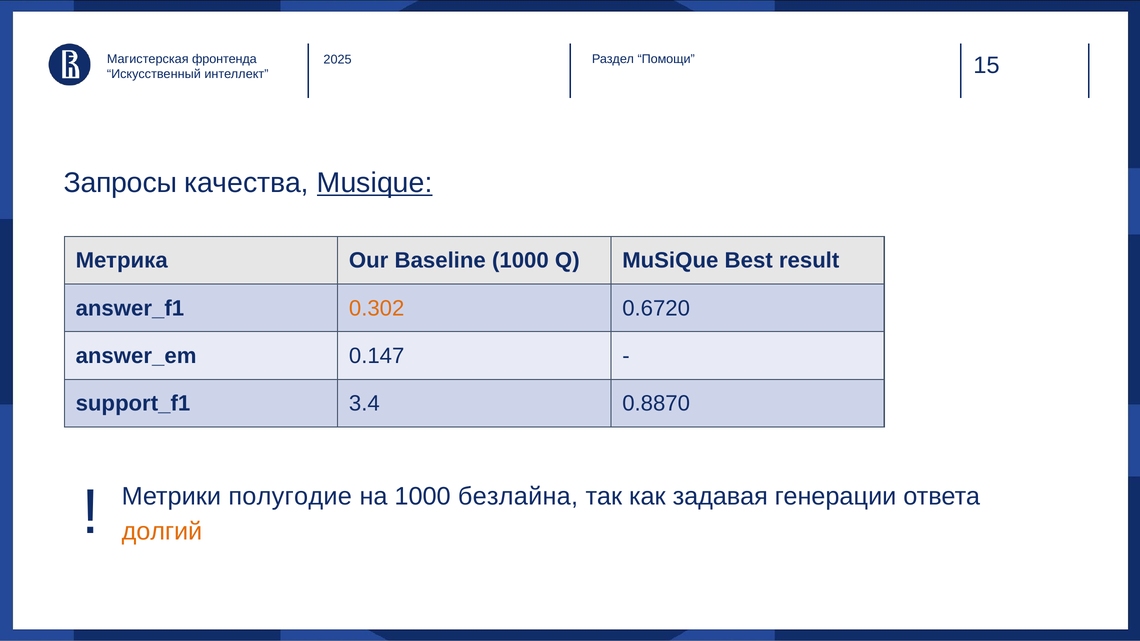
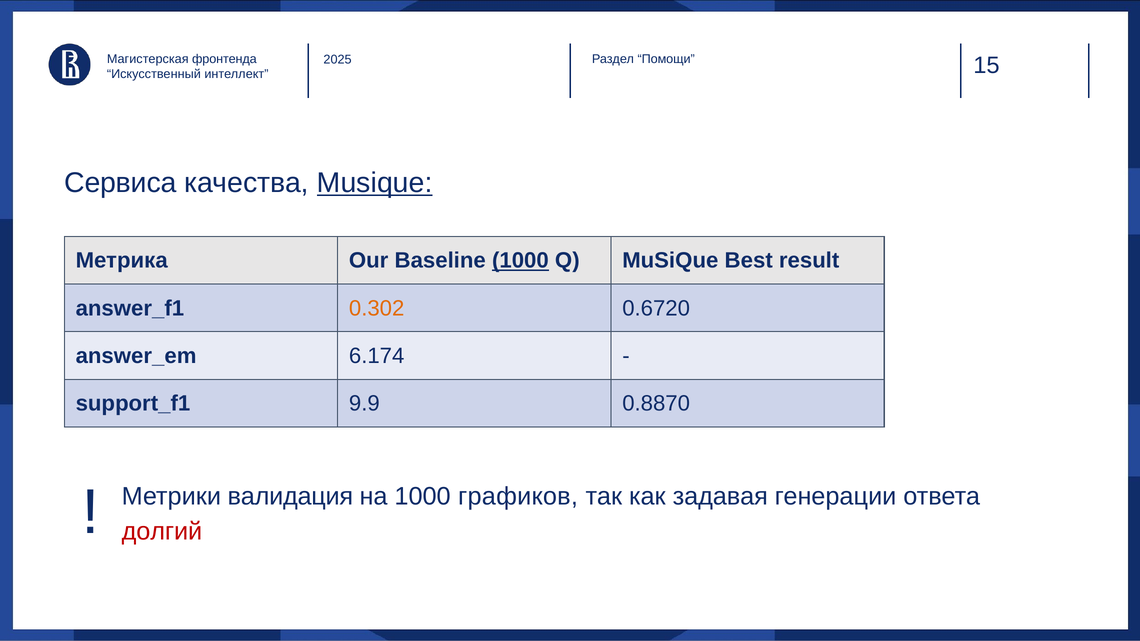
Запросы: Запросы -> Сервиса (120, 183)
1000 underline: none -> present (520, 261)
0.147: 0.147 -> 6.174 (377, 356)
3.4: 3.4 -> 9.9 (364, 404)
полугодие: полугодие -> валидация (290, 497)
безлайна: безлайна -> графиков (518, 497)
долгий colour: orange -> red (162, 531)
